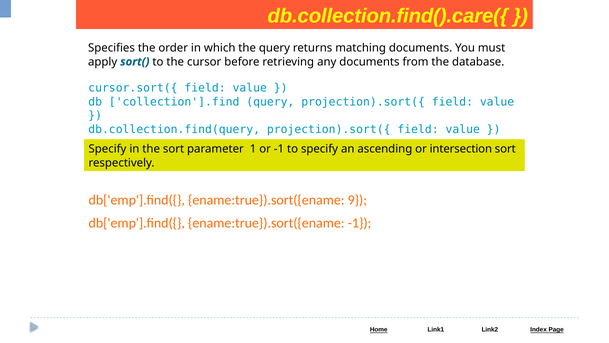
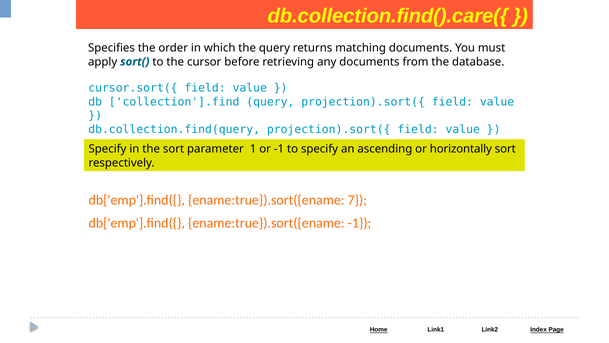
intersection: intersection -> horizontally (461, 149)
9: 9 -> 7 (357, 200)
